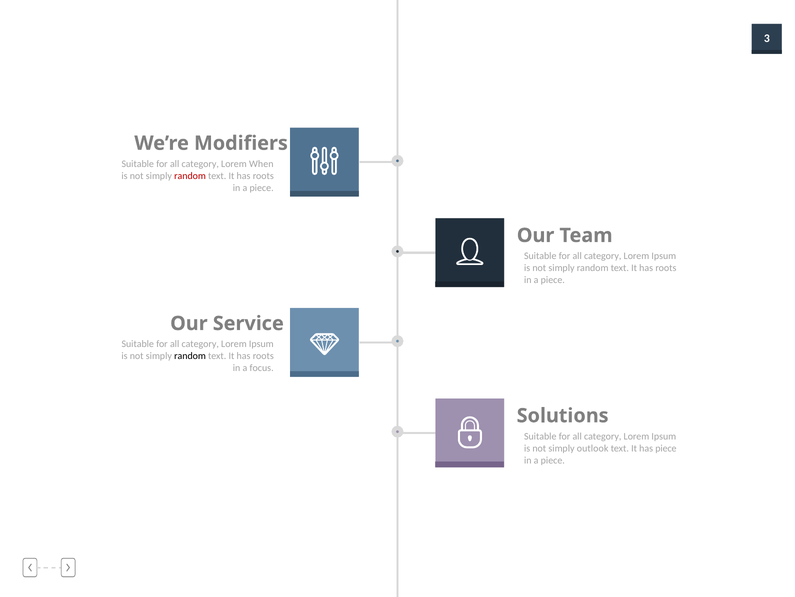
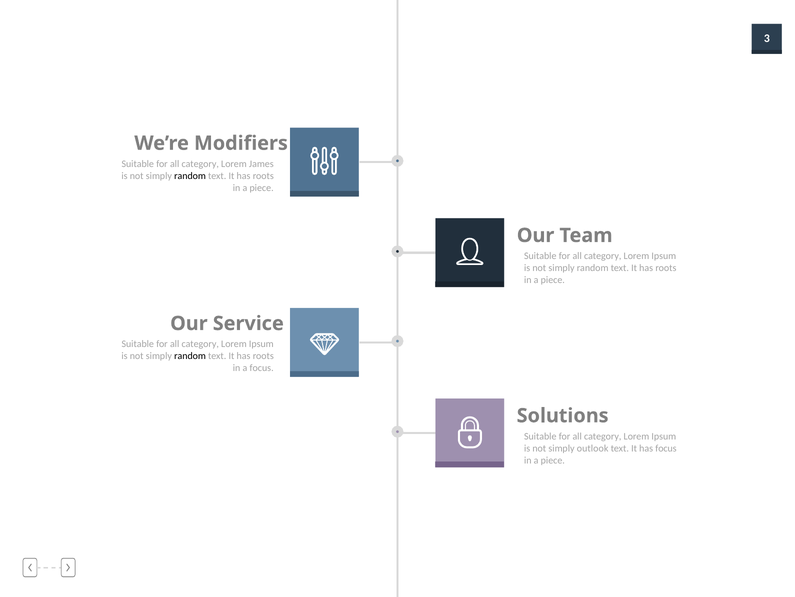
When: When -> James (261, 164)
random colour: red -> black (190, 176)
has piece: piece -> focus (666, 448)
